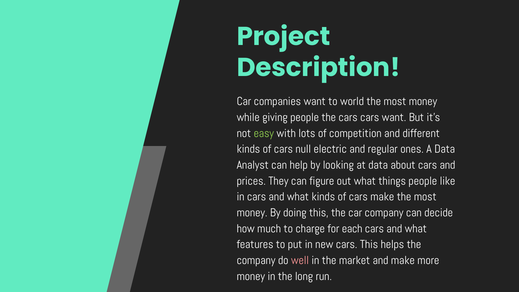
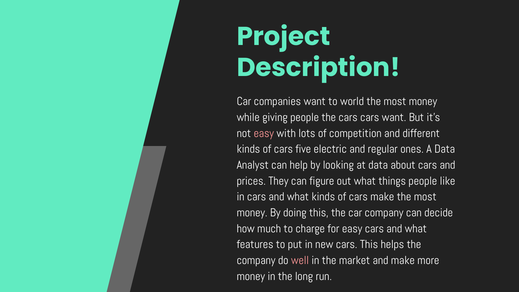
easy colour: light green -> pink (264, 133)
null: null -> five (303, 149)
for each: each -> easy (352, 229)
